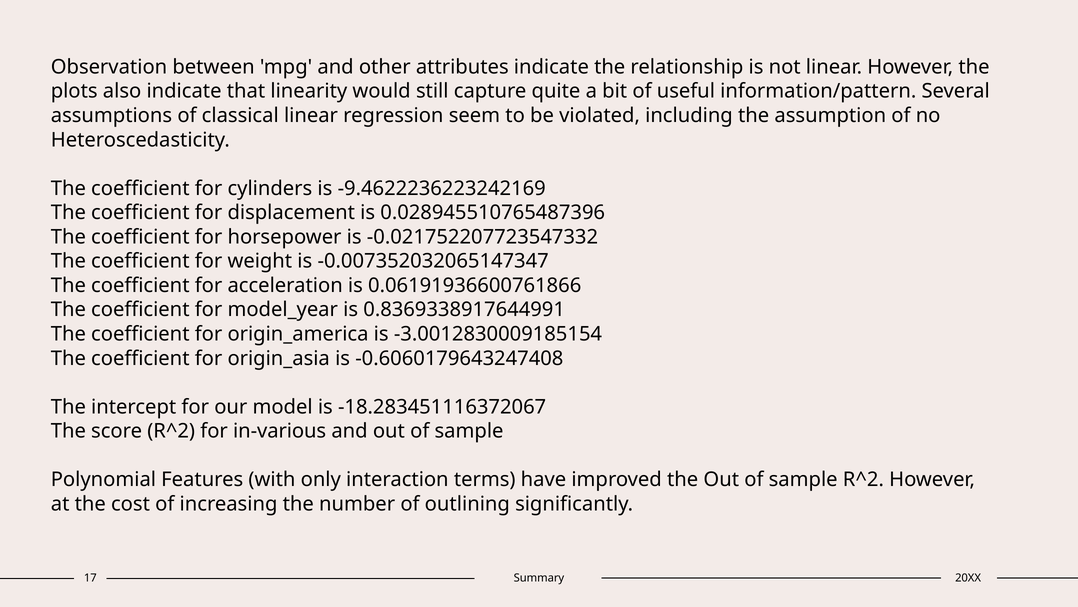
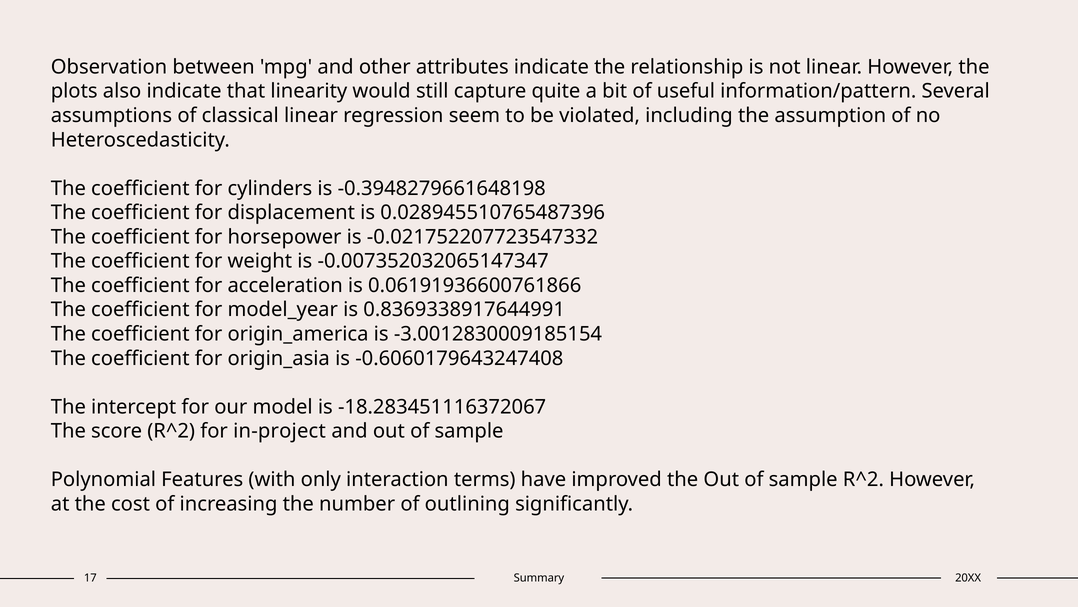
-9.4622236223242169: -9.4622236223242169 -> -0.3948279661648198 (442, 188)
in-various: in-various -> in-project (279, 431)
